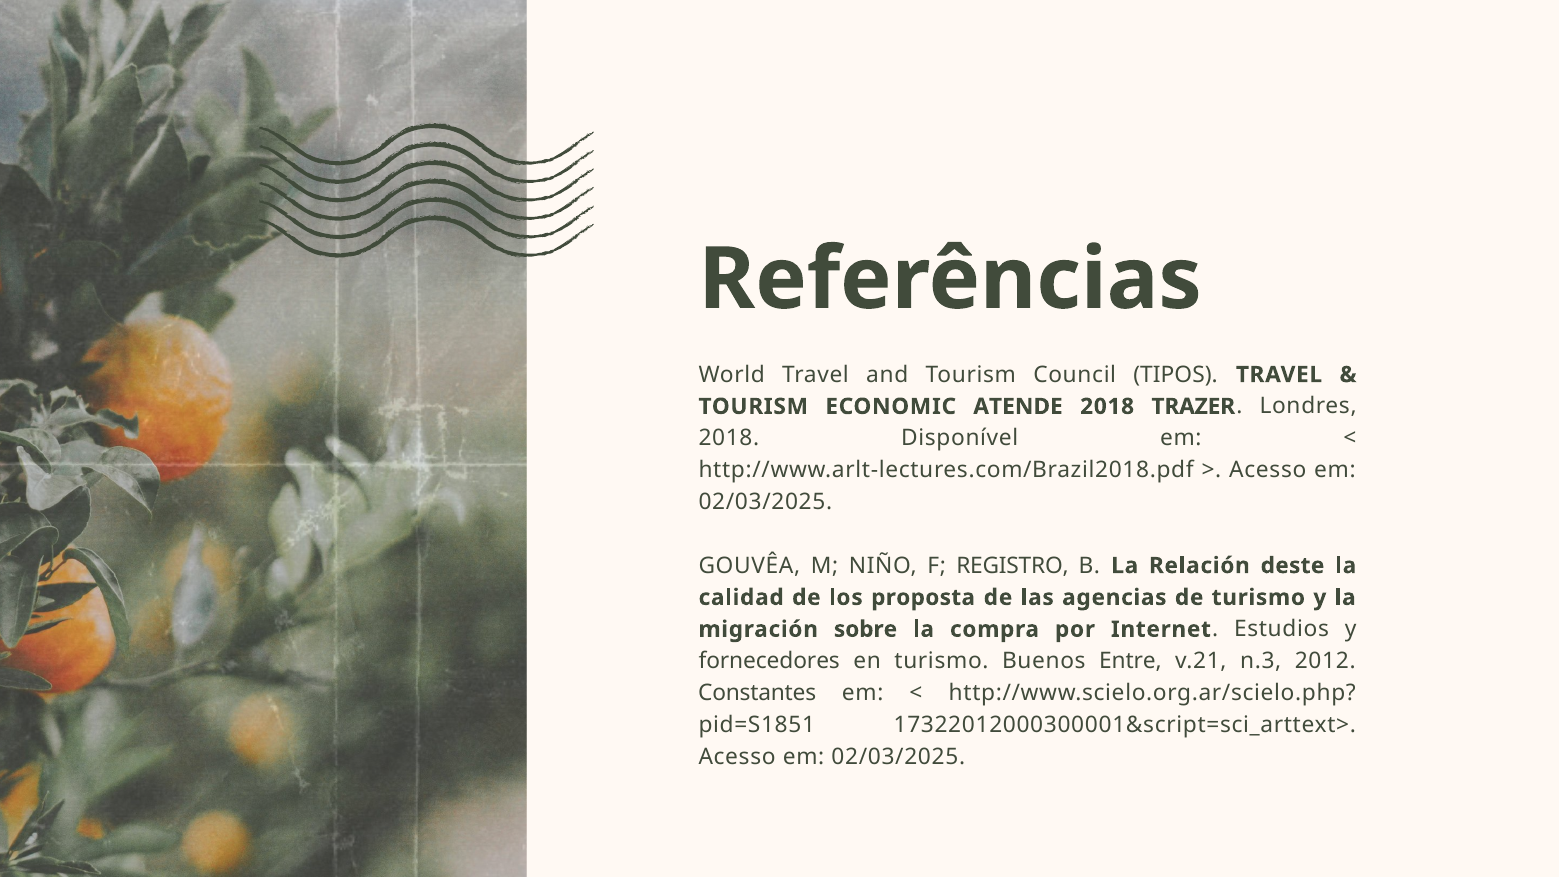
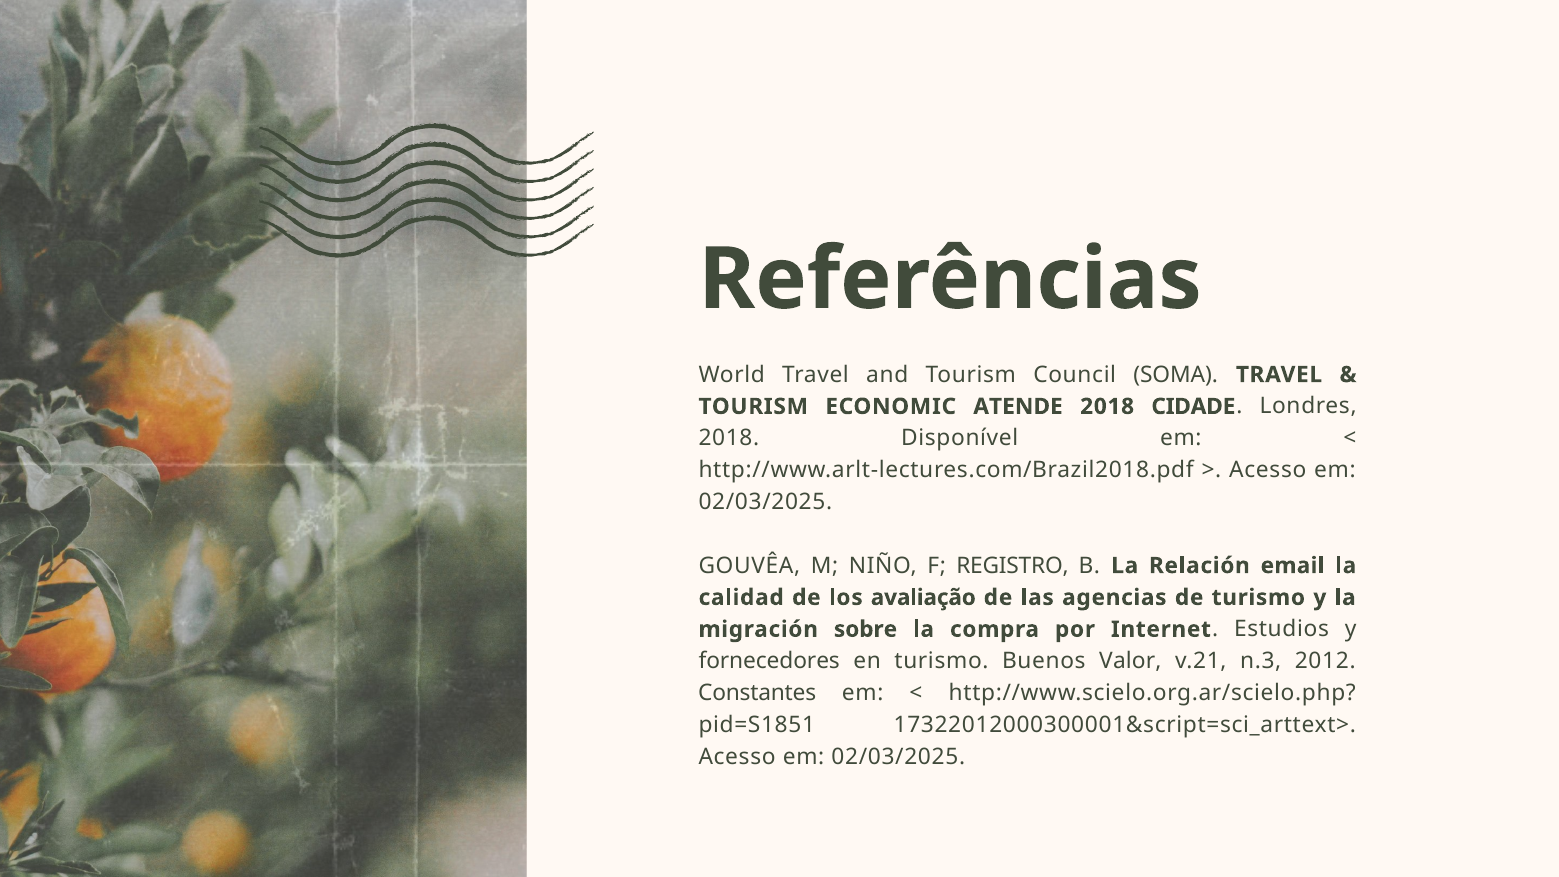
TIPOS: TIPOS -> SOMA (1176, 375)
TRAZER: TRAZER -> CIDADE (1193, 406)
deste: deste -> email (1292, 566)
proposta: proposta -> avaliação (923, 597)
Entre: Entre -> Valor (1130, 661)
